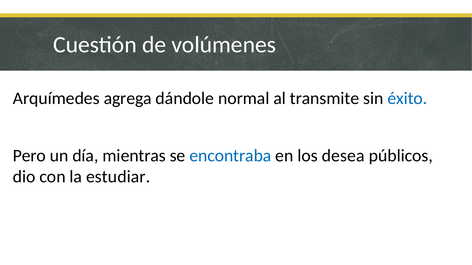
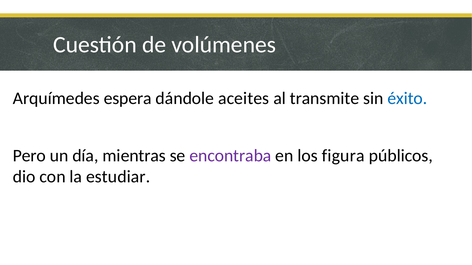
agrega: agrega -> espera (128, 99)
normal: normal -> aceites (244, 99)
encontraba colour: blue -> purple (230, 156)
desea: desea -> figura (343, 156)
